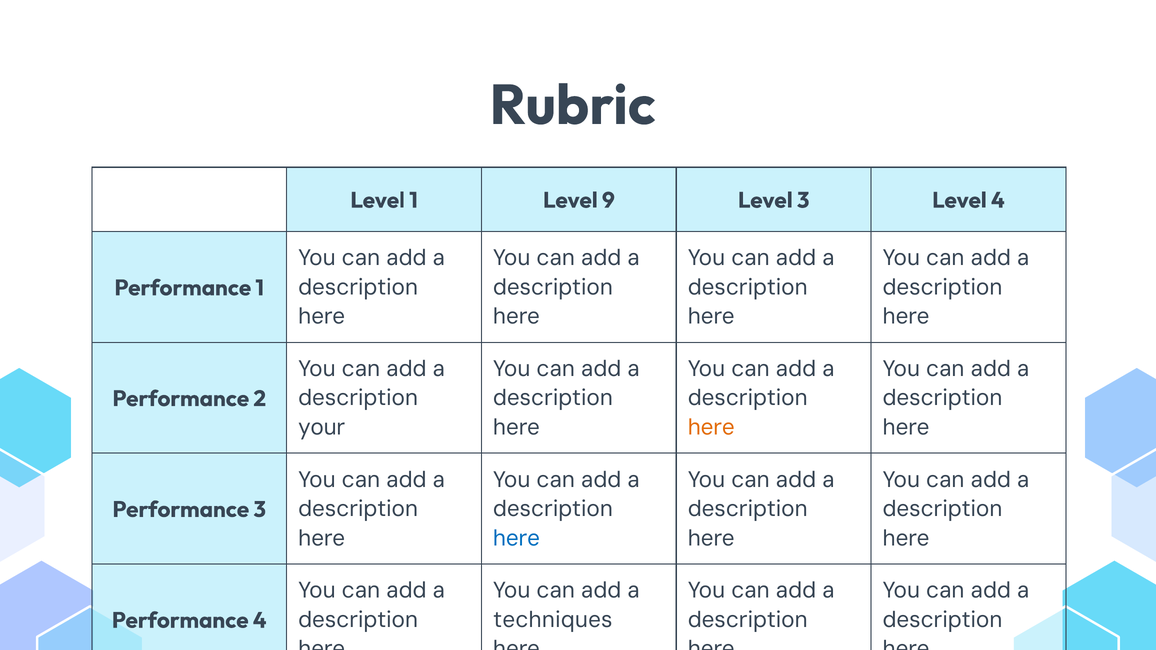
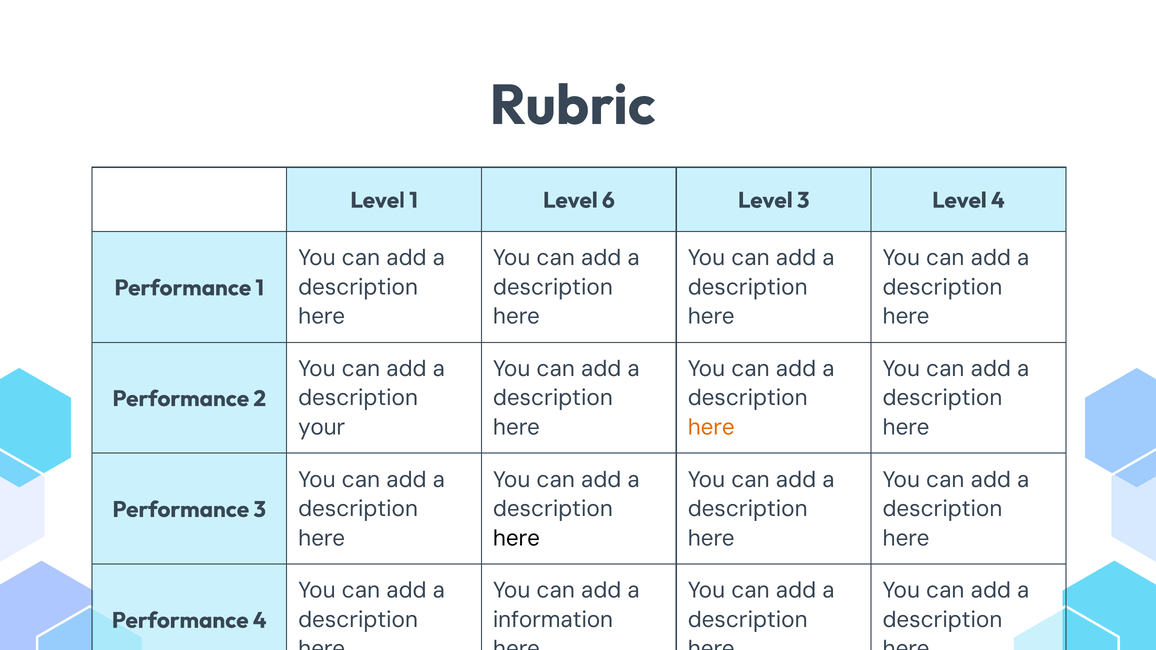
9: 9 -> 6 (608, 200)
here colour: blue -> black (516, 538)
techniques: techniques -> information (553, 620)
